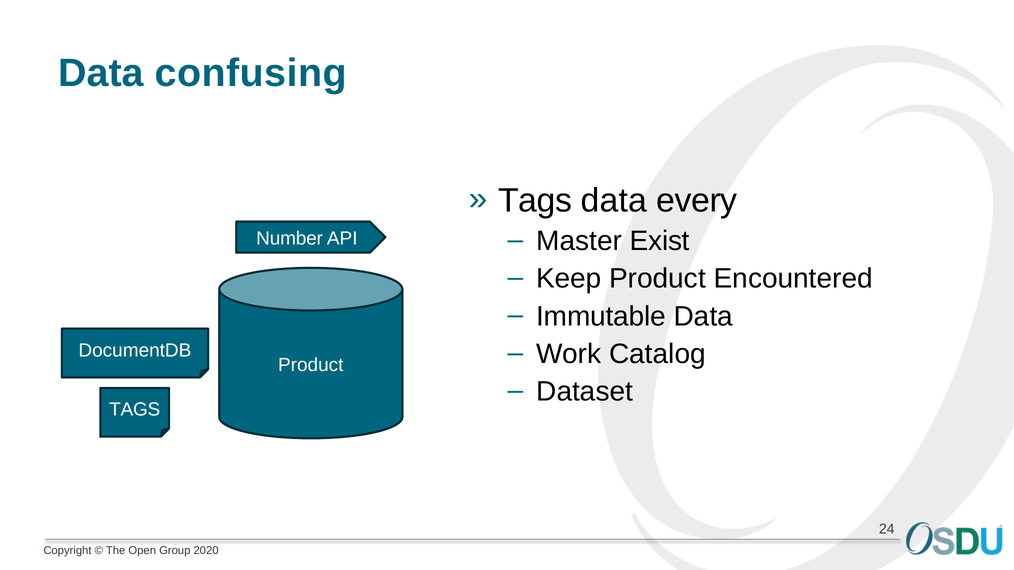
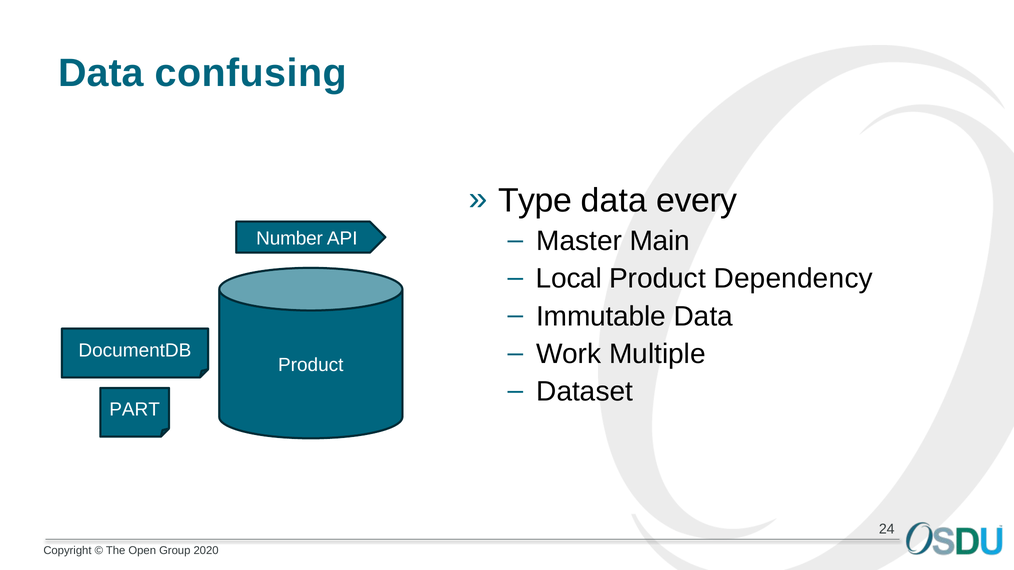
Tags: Tags -> Type (535, 201)
Exist: Exist -> Main (660, 241)
Keep: Keep -> Local (569, 279)
Encountered: Encountered -> Dependency (793, 279)
Catalog: Catalog -> Multiple (657, 354)
TAGS: TAGS -> PART (135, 410)
